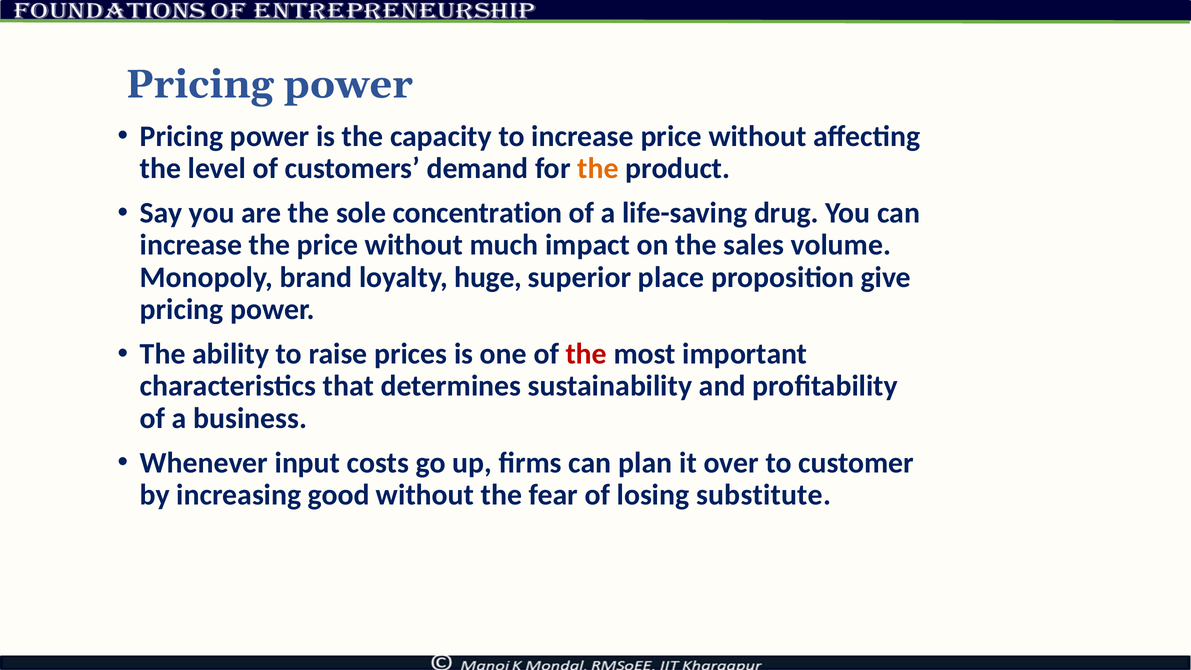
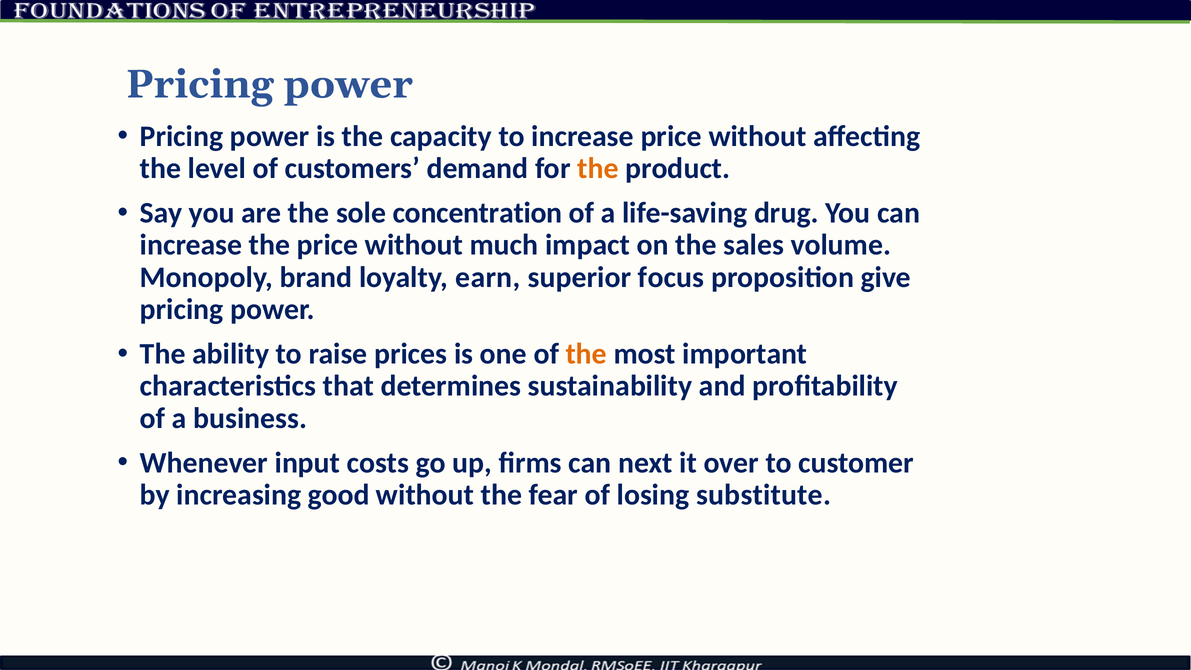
huge: huge -> earn (488, 277)
place: place -> focus (671, 277)
the colour: red -> orange (586, 354)
plan: plan -> next (645, 463)
